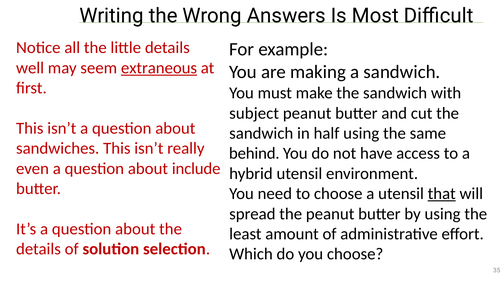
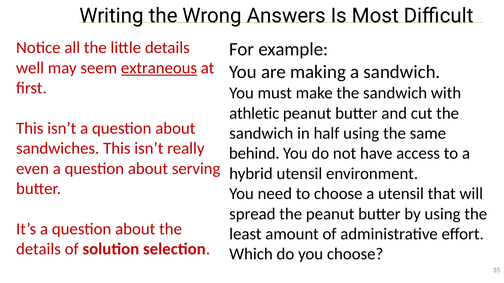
subject: subject -> athletic (254, 113)
include: include -> serving (196, 169)
that underline: present -> none (442, 194)
